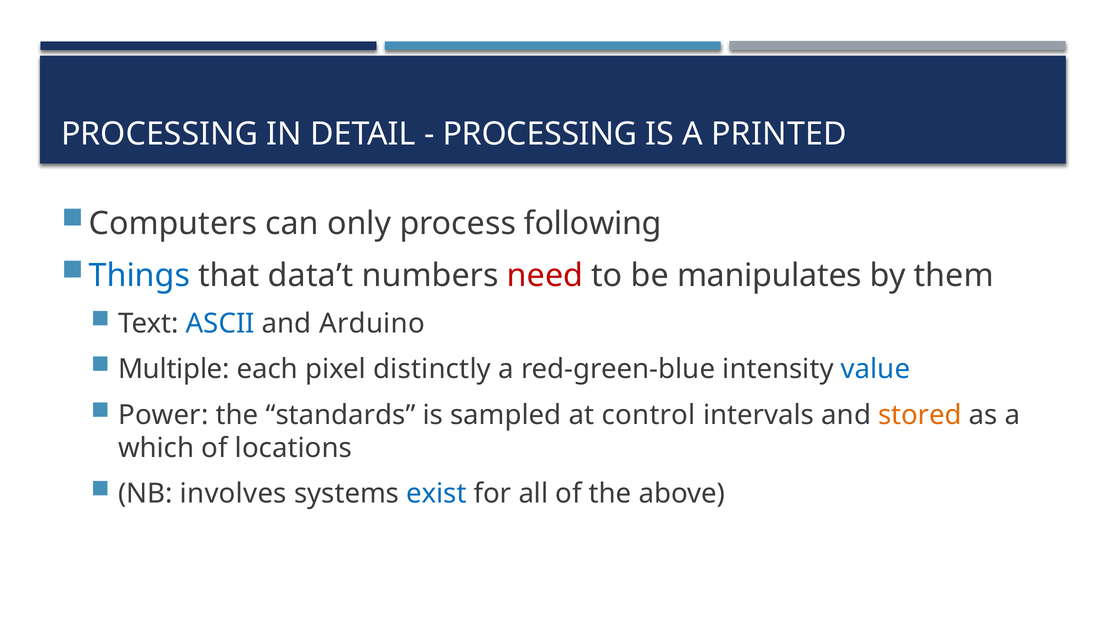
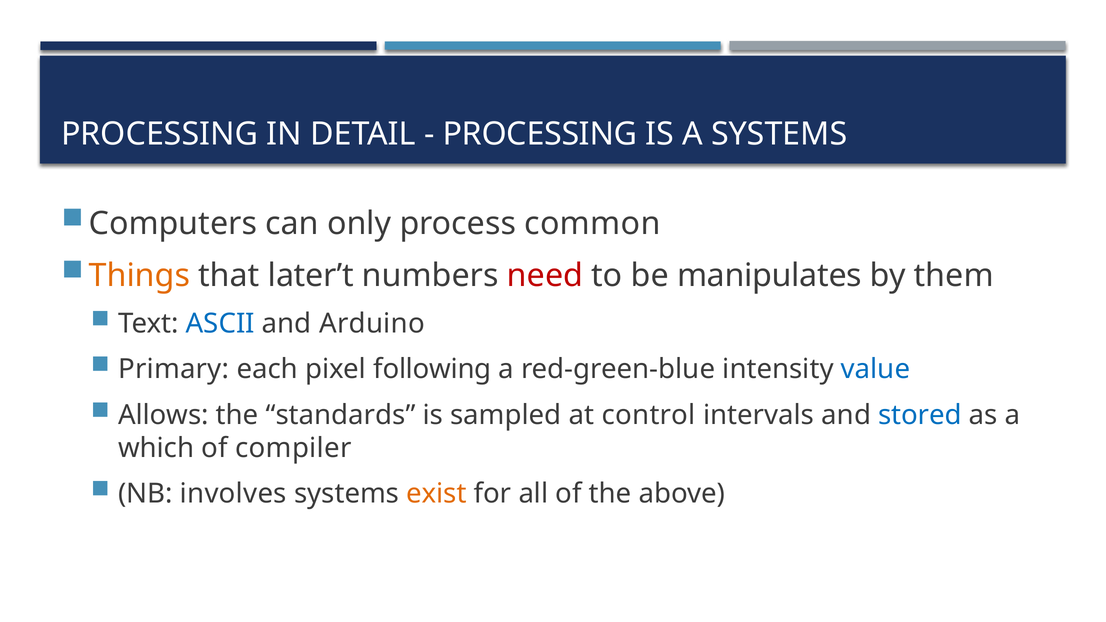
A PRINTED: PRINTED -> SYSTEMS (779, 134)
following: following -> common (592, 224)
Things colour: blue -> orange (139, 276)
data’t: data’t -> later’t (311, 276)
Multiple: Multiple -> Primary (174, 369)
distinctly: distinctly -> following (432, 369)
Power: Power -> Allows (163, 415)
stored colour: orange -> blue (920, 415)
locations: locations -> compiler (293, 448)
exist colour: blue -> orange (437, 494)
